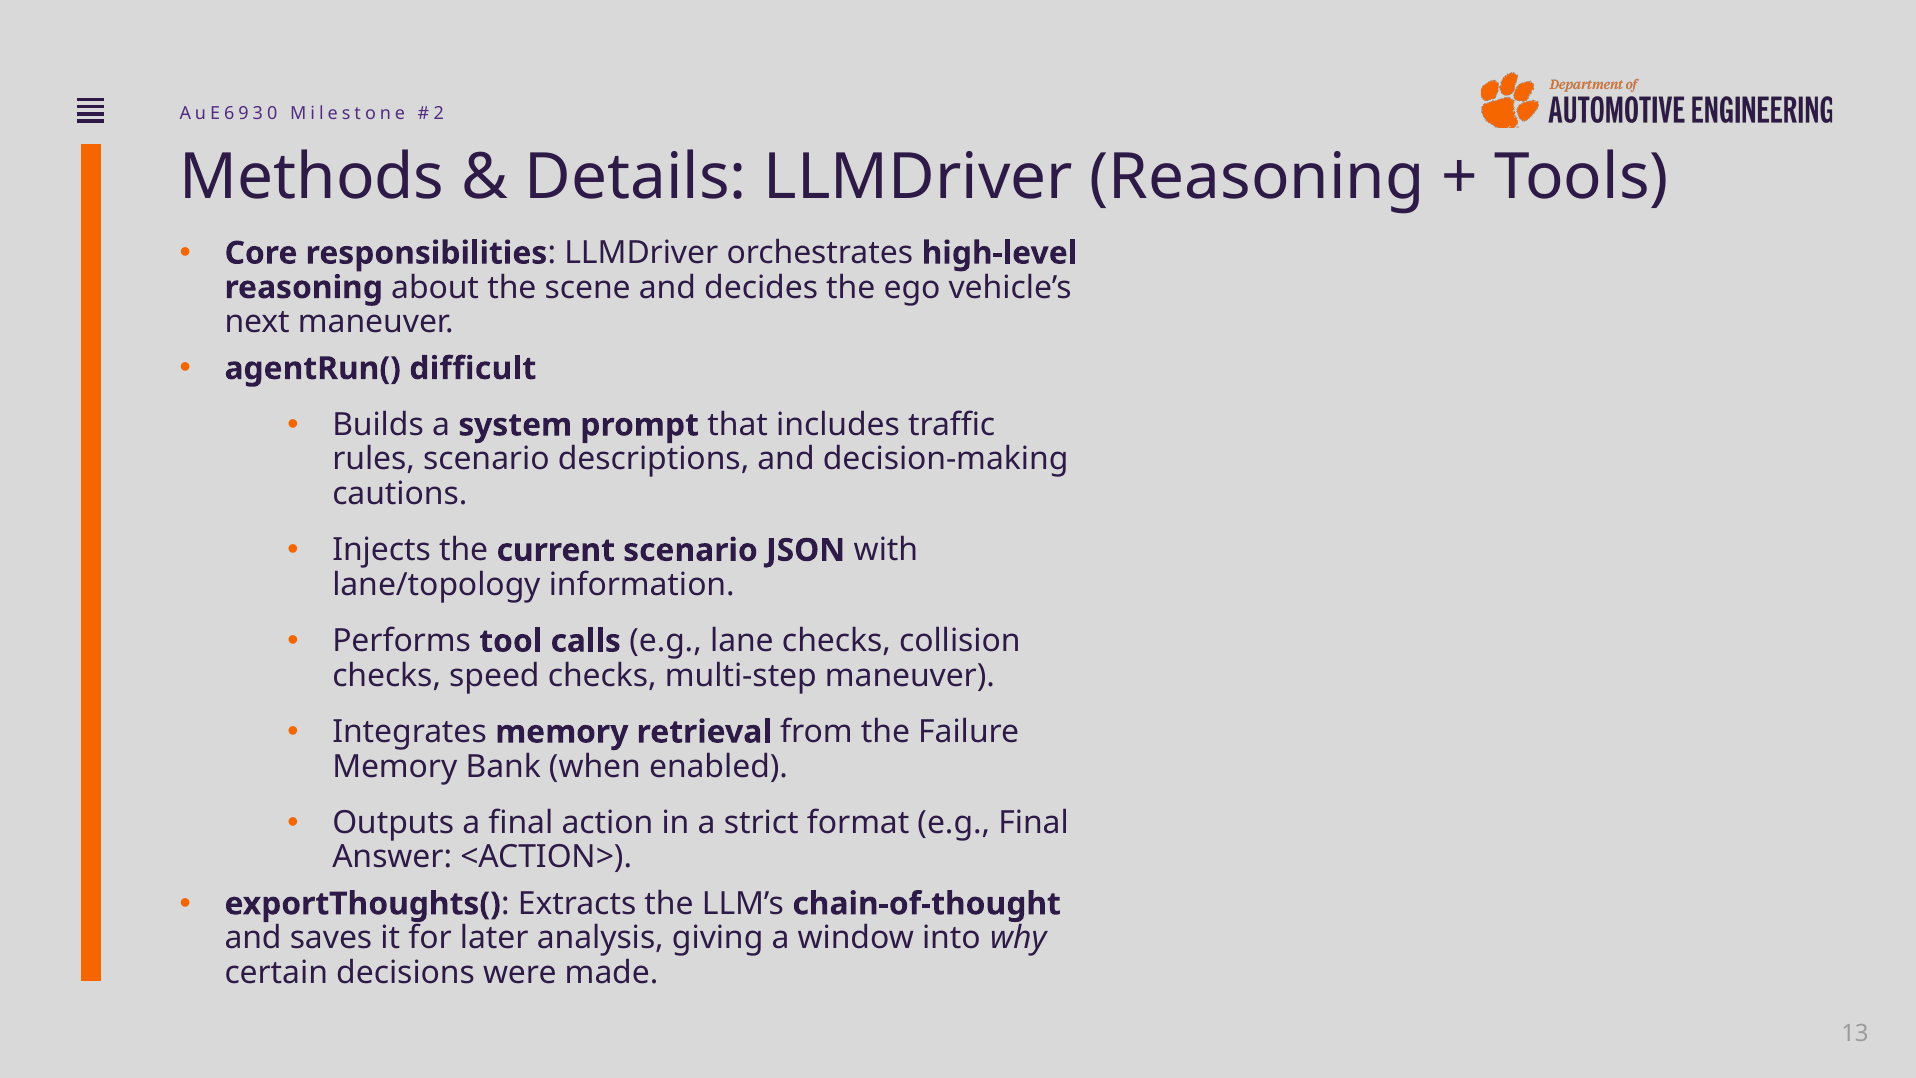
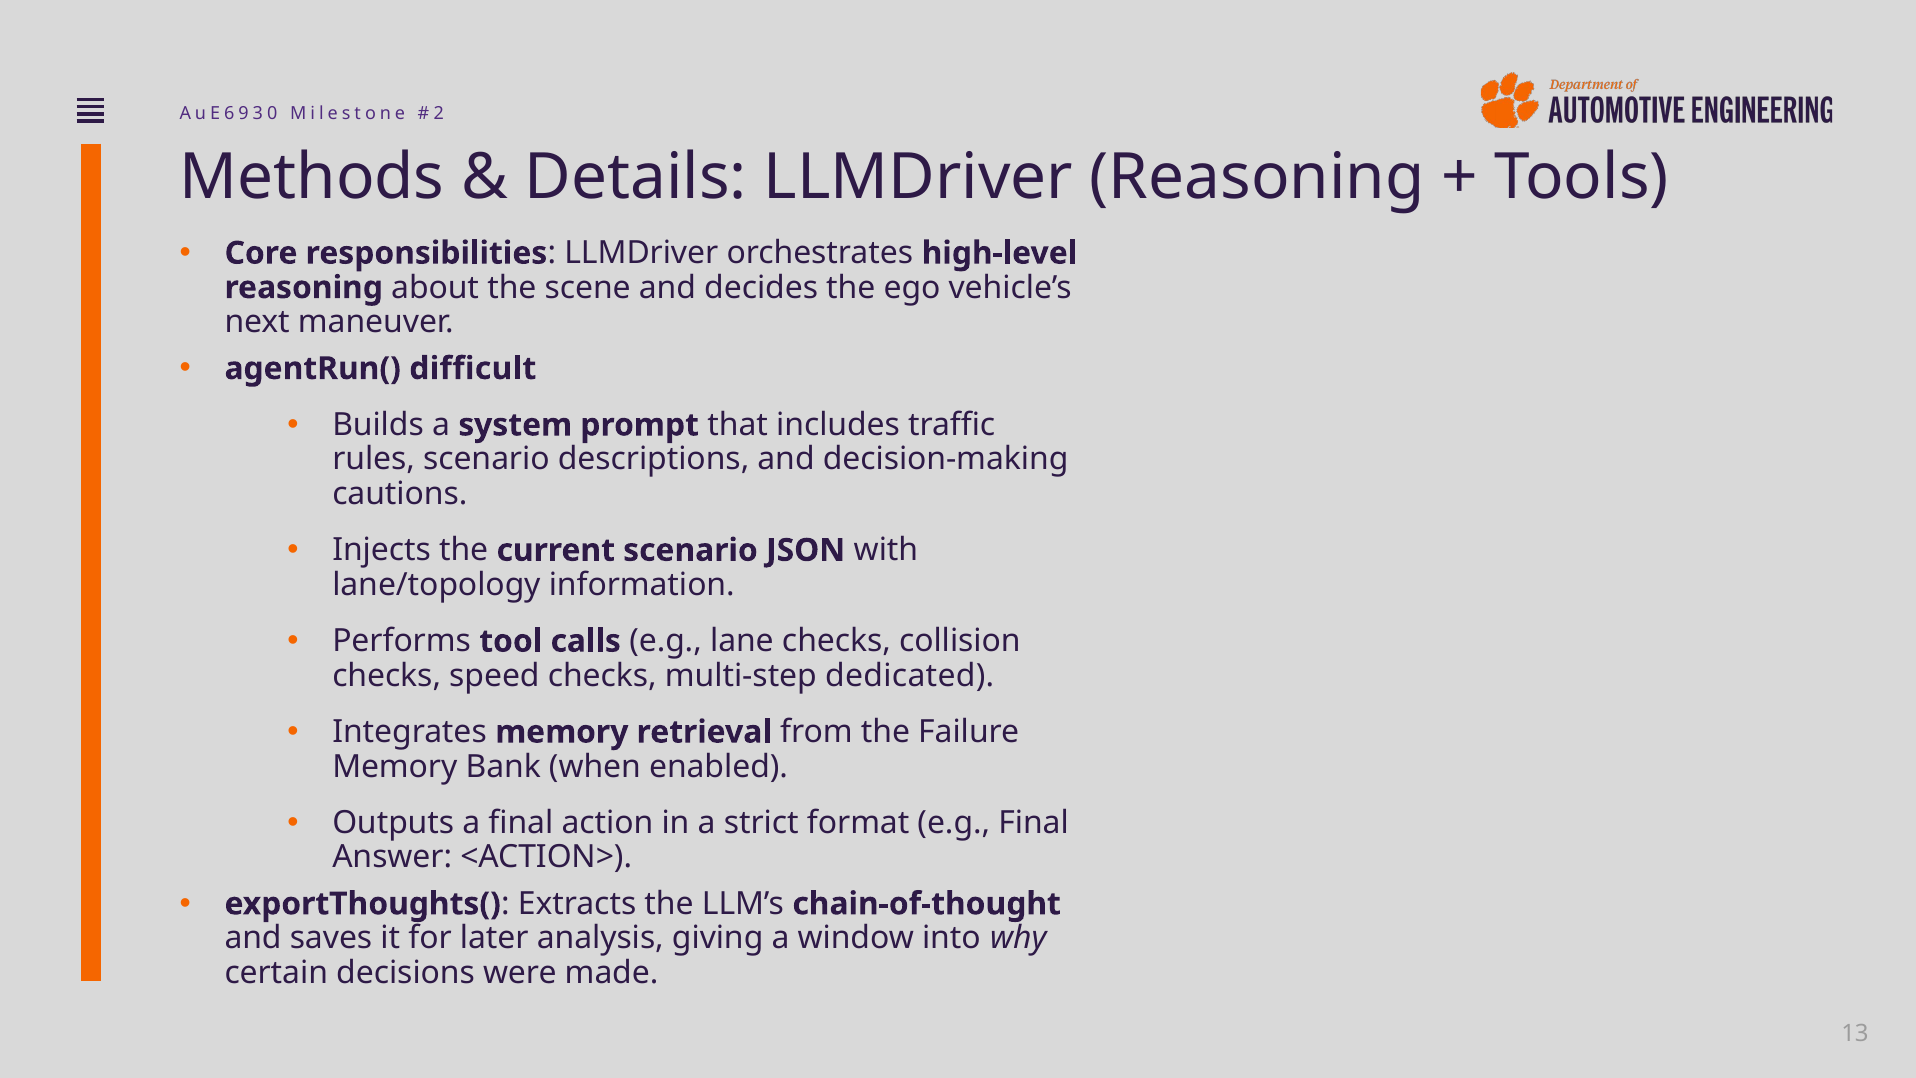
multi-step maneuver: maneuver -> dedicated (910, 675)
